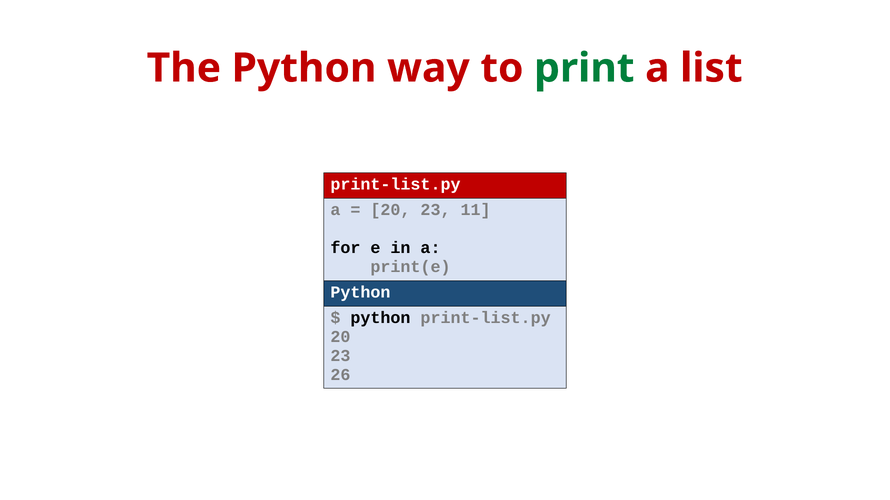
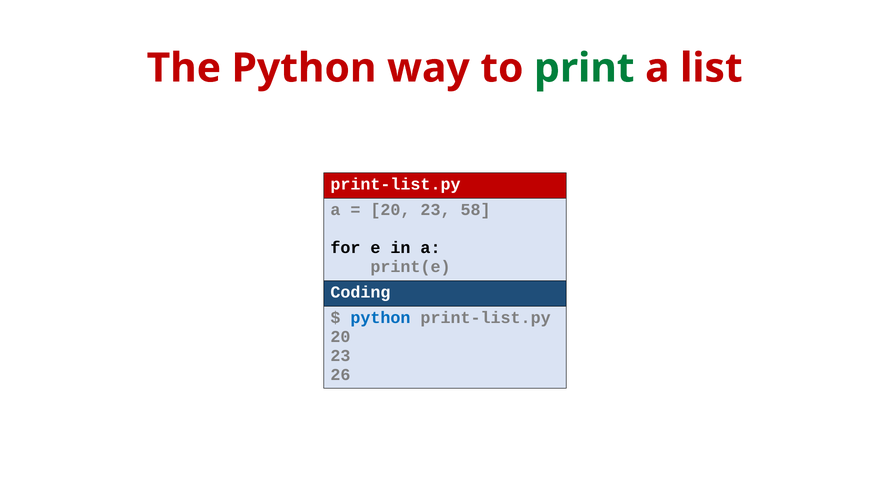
11: 11 -> 58 (476, 210)
Python: Python -> Coding (360, 293)
python colour: black -> blue (380, 318)
